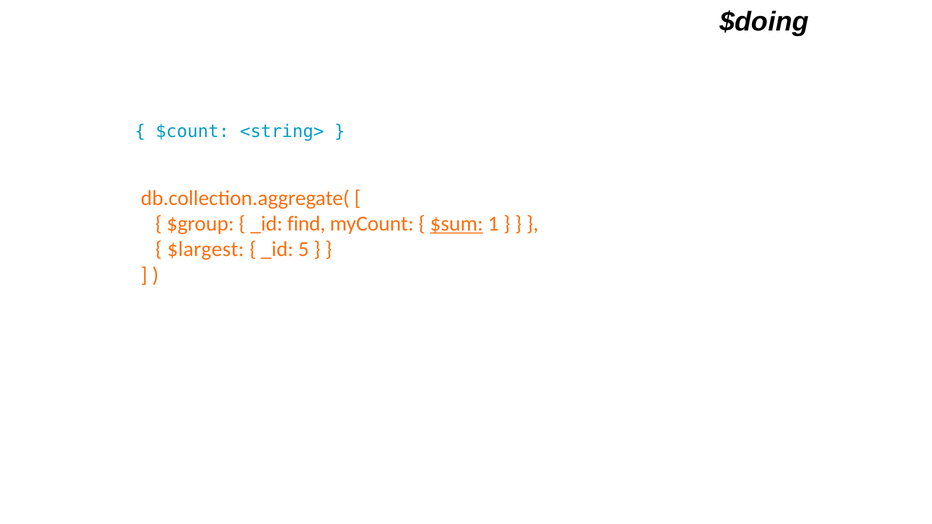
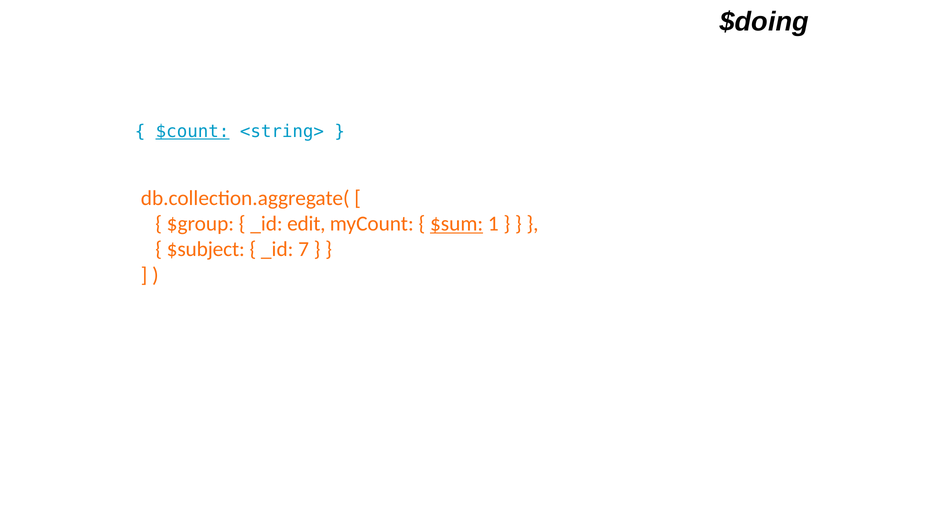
$count underline: none -> present (193, 132)
find: find -> edit (306, 224)
$largest: $largest -> $subject (206, 250)
5: 5 -> 7 (304, 250)
